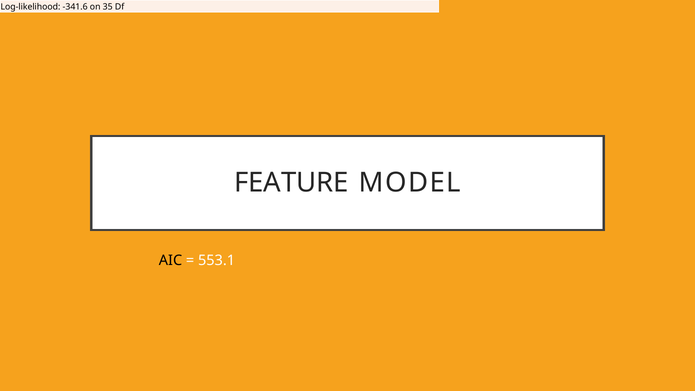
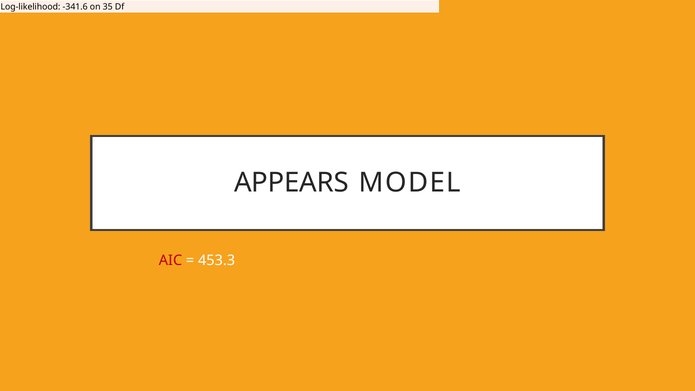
FEATURE: FEATURE -> APPEARS (291, 183)
AIC colour: black -> red (171, 260)
553.1: 553.1 -> 453.3 (217, 260)
